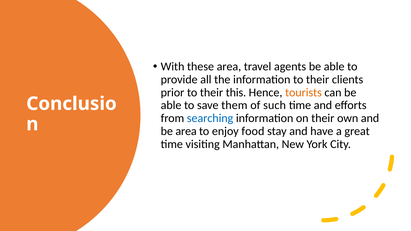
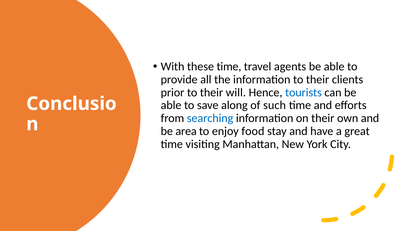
these area: area -> time (229, 67)
this: this -> will (236, 92)
tourists colour: orange -> blue (303, 92)
them: them -> along (234, 105)
